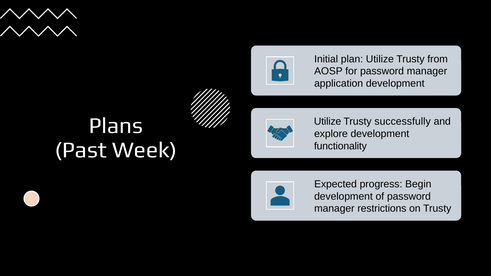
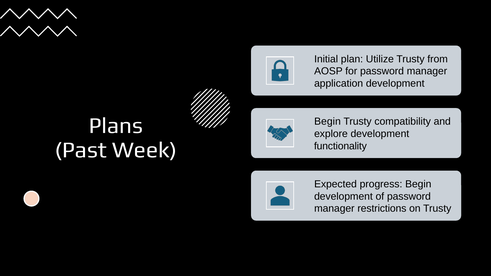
Utilize: Utilize -> Begin (327, 122)
successfully: successfully -> compatibility (403, 122)
